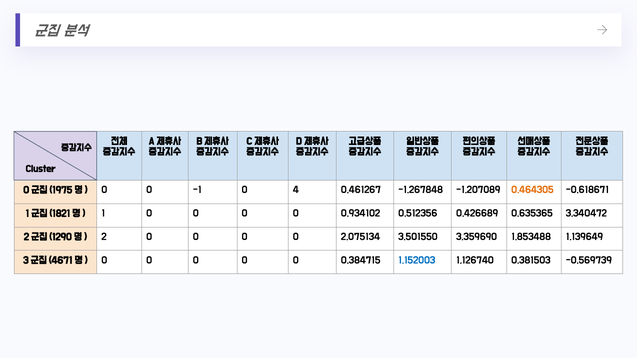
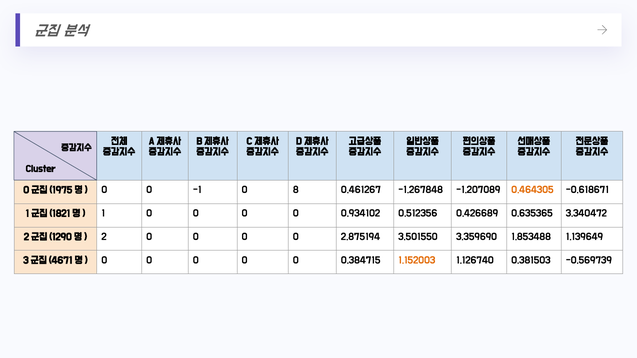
4: 4 -> 8 (296, 190)
2.075134: 2.075134 -> 2.875194 (361, 237)
1.152003 colour: blue -> orange (417, 260)
